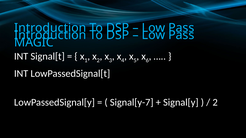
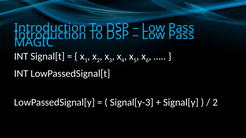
Signal[y-7: Signal[y-7 -> Signal[y-3 (132, 103)
